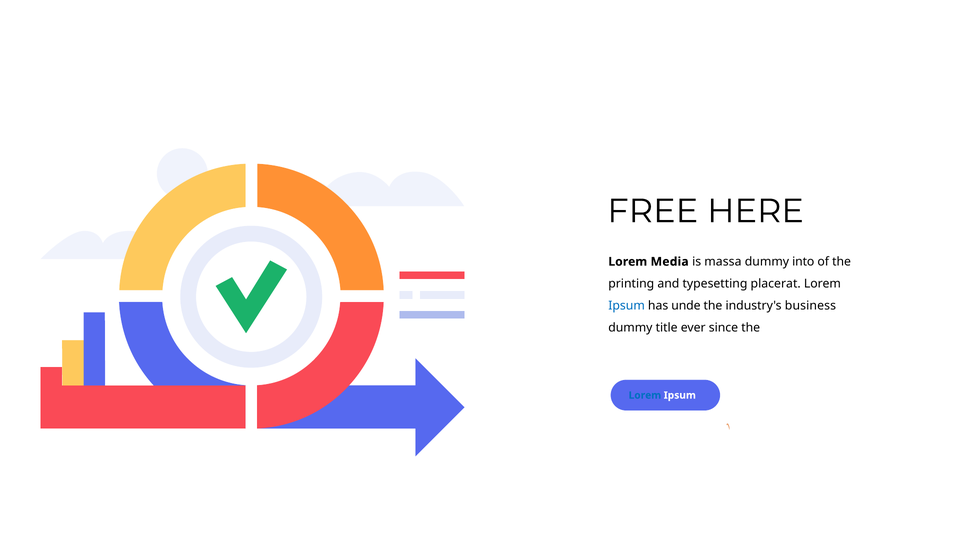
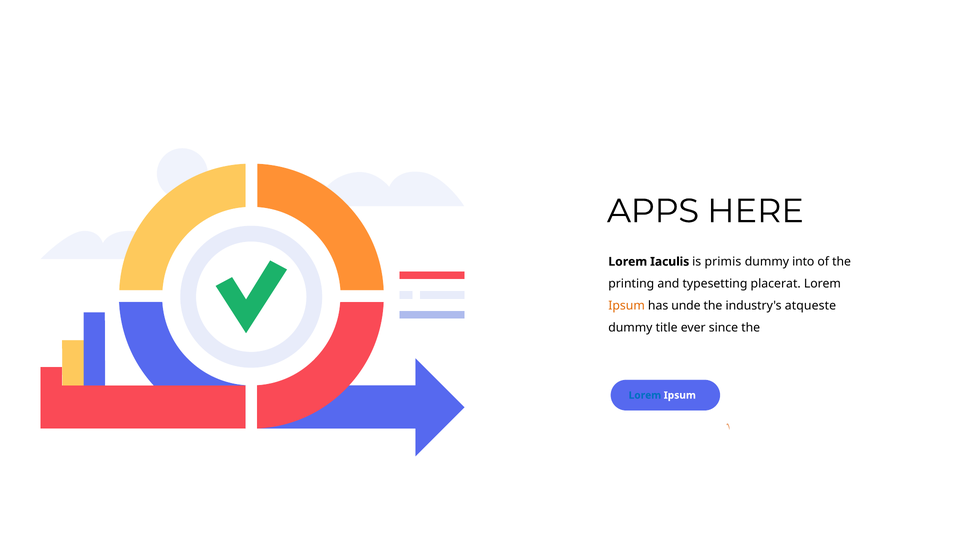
FREE: FREE -> APPS (653, 211)
Media: Media -> Iaculis (670, 262)
massa: massa -> primis (723, 262)
Ipsum colour: blue -> orange (627, 306)
business: business -> atqueste (810, 306)
